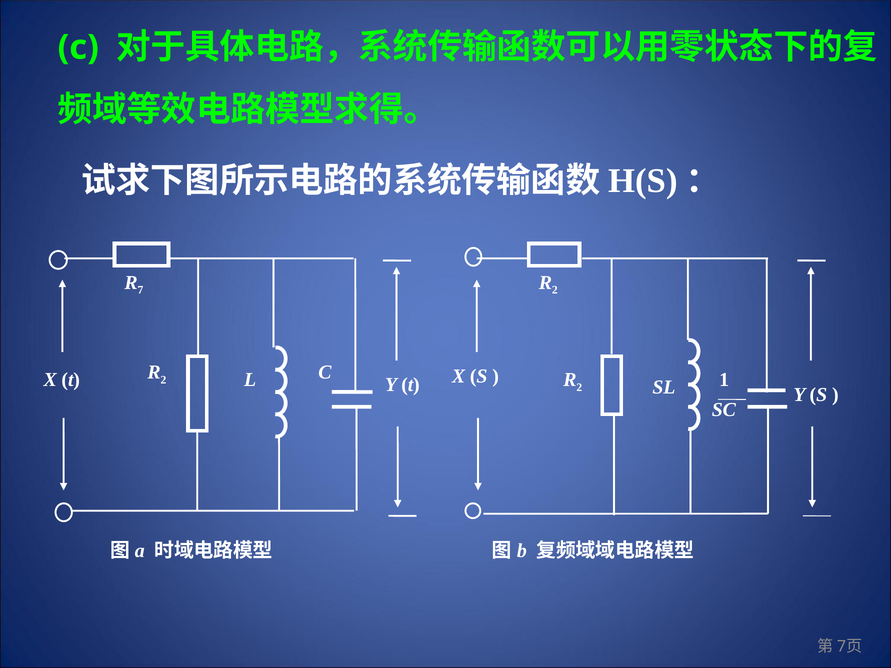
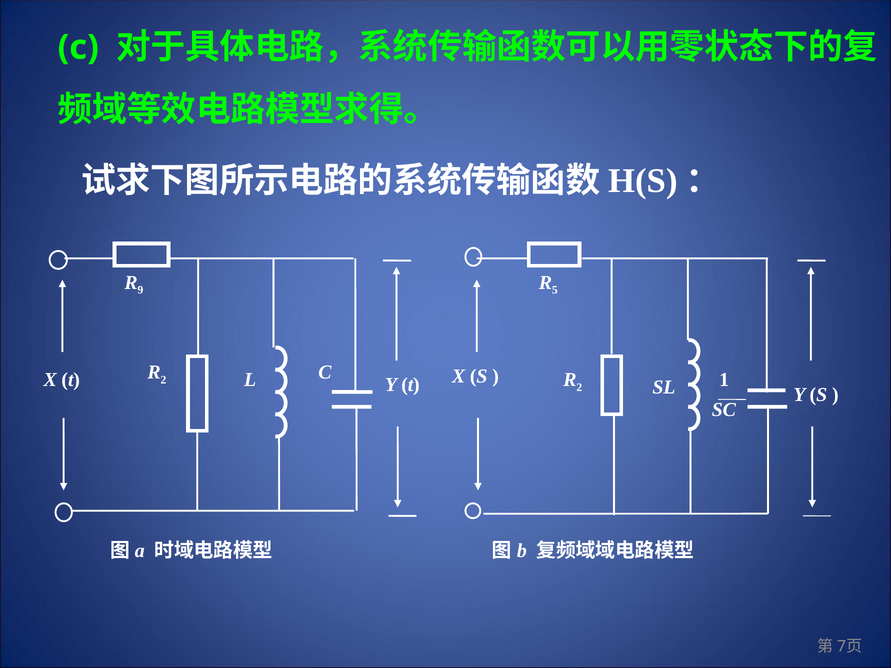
7: 7 -> 9 (140, 290)
2: 2 -> 5 (555, 290)
